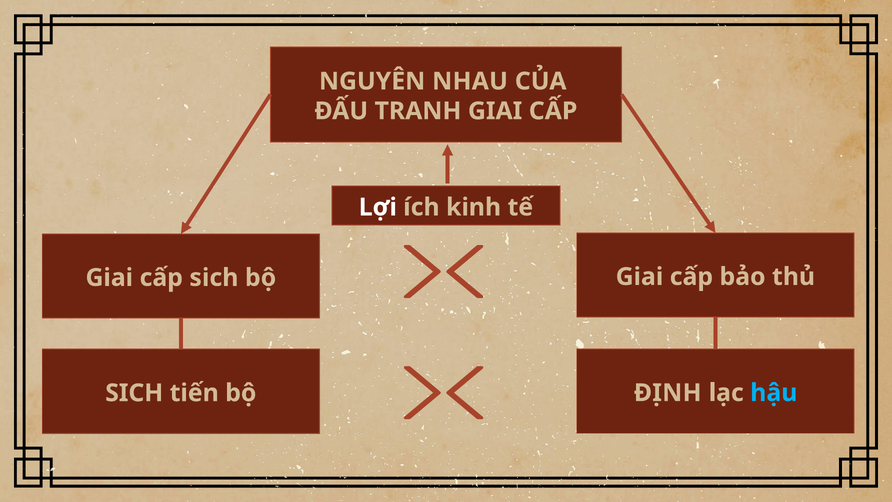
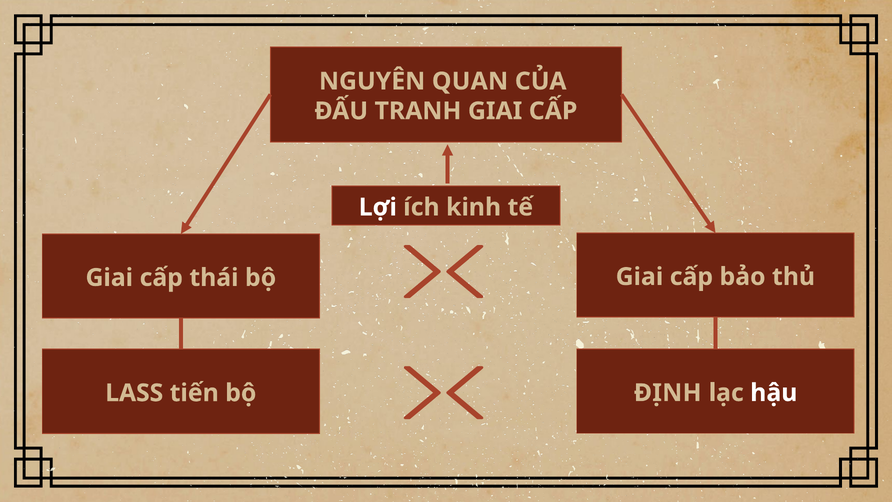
NHAU: NHAU -> QUAN (470, 81)
cấp sich: sich -> thái (214, 278)
SICH: SICH -> LASS (134, 393)
hậu colour: light blue -> white (774, 393)
